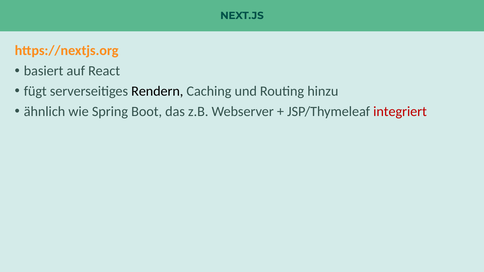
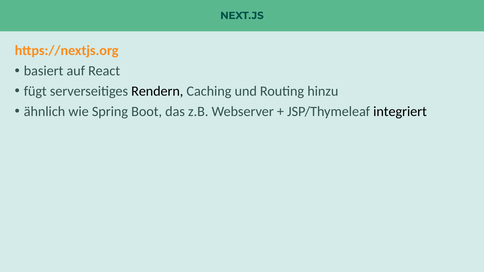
integriert colour: red -> black (400, 112)
